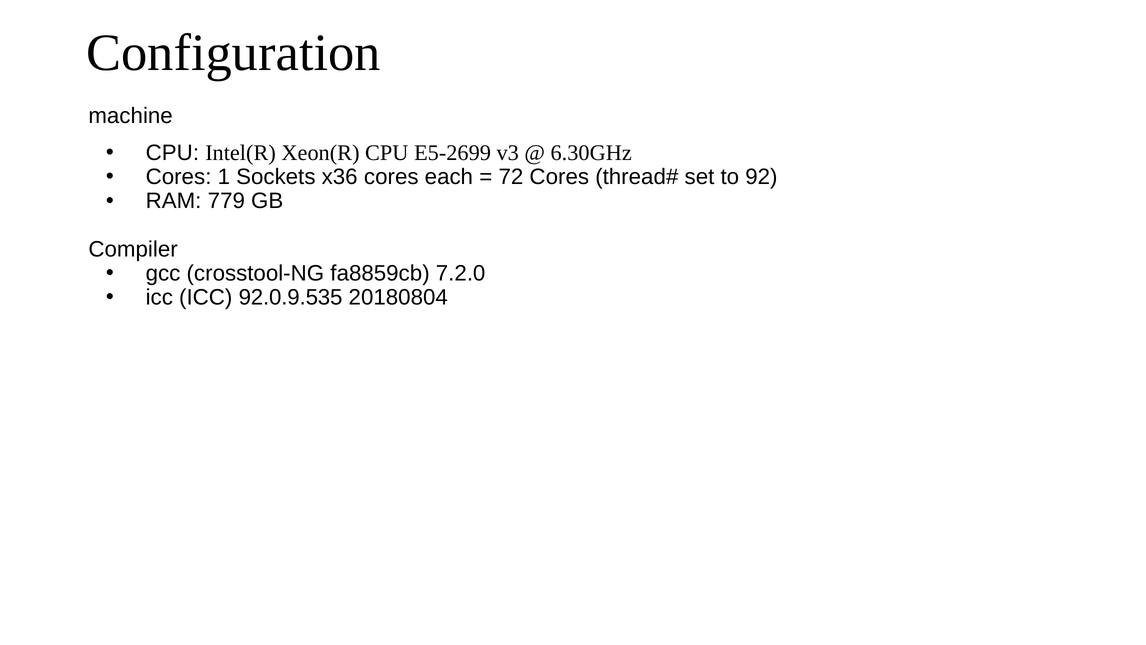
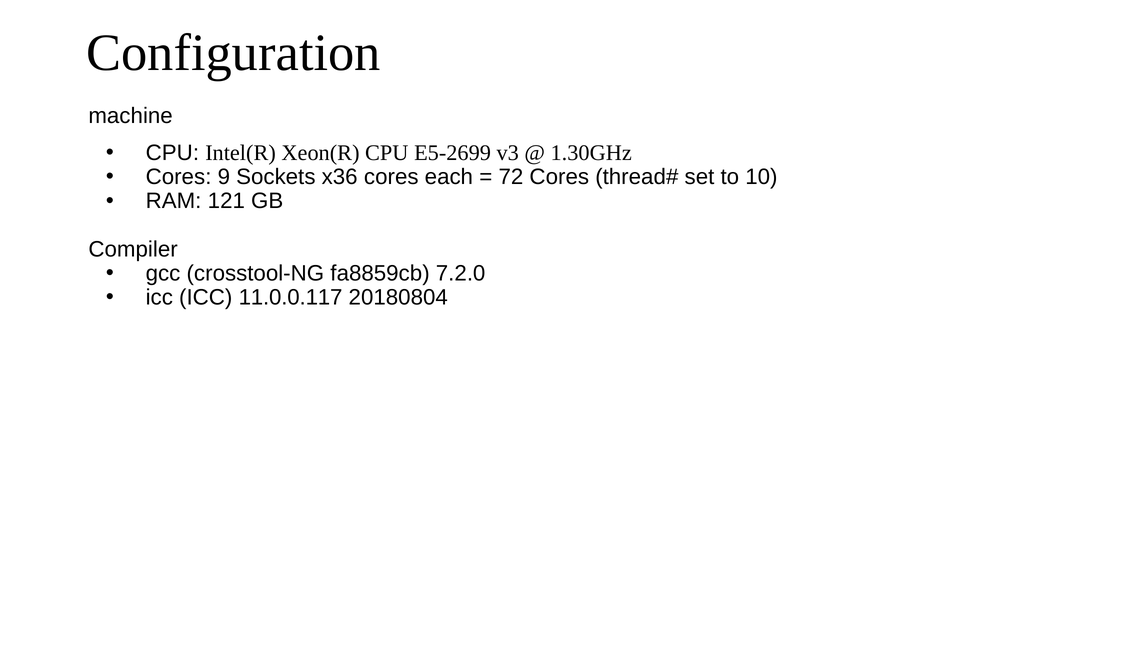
6.30GHz: 6.30GHz -> 1.30GHz (591, 153)
1: 1 -> 9 (224, 177)
92: 92 -> 10 (761, 177)
779: 779 -> 121 (226, 201)
92.0.9.535: 92.0.9.535 -> 11.0.0.117 (291, 297)
